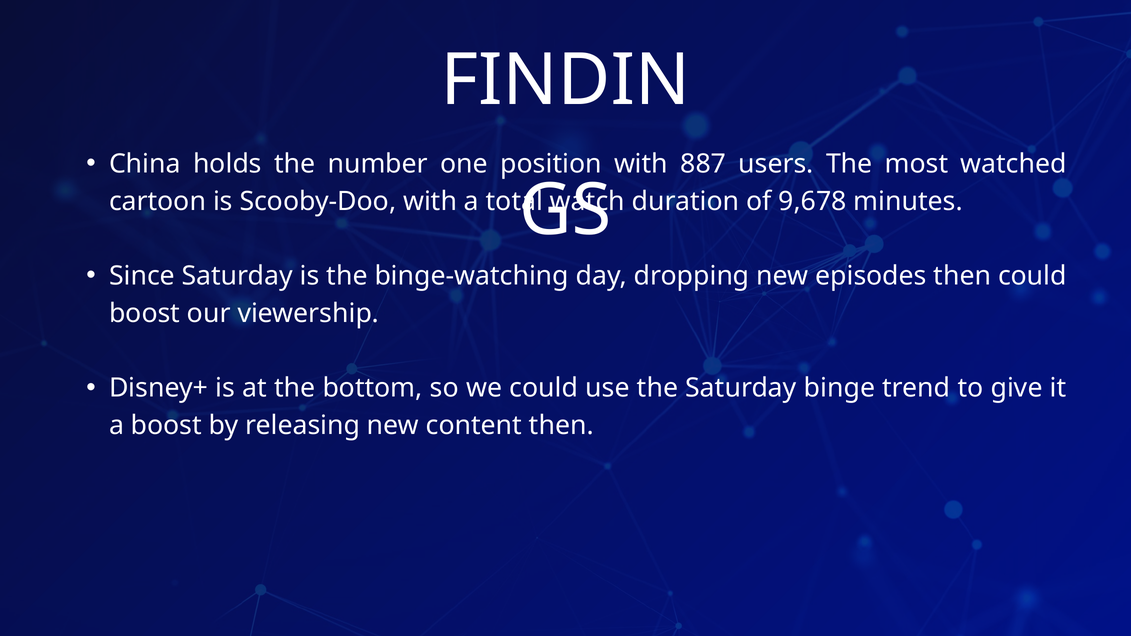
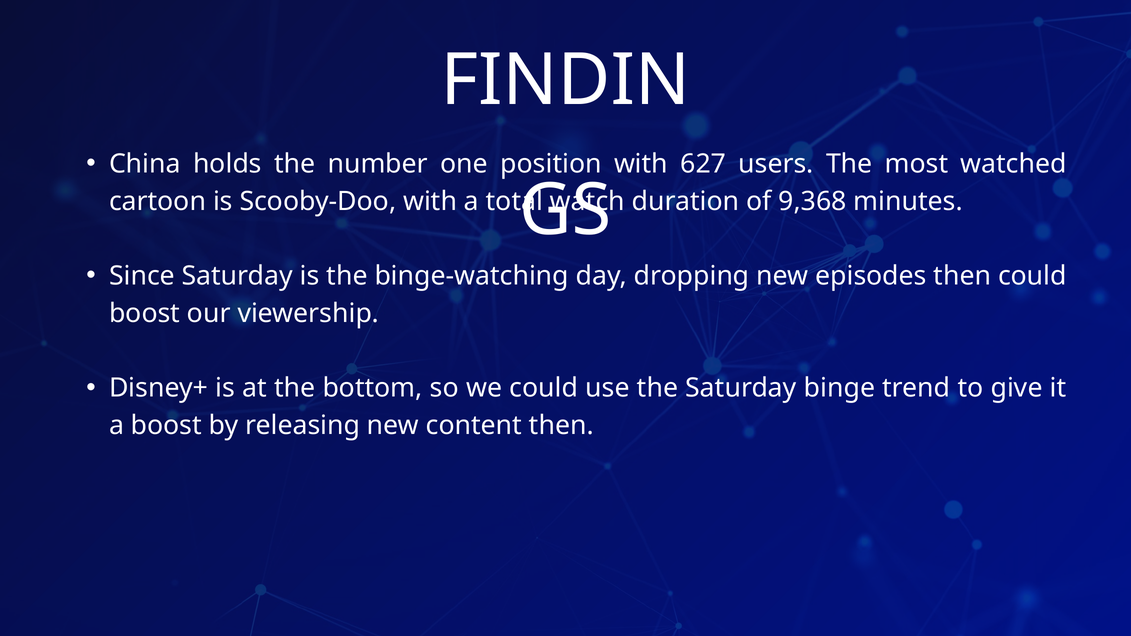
887: 887 -> 627 (703, 164)
9,678: 9,678 -> 9,368 (812, 201)
